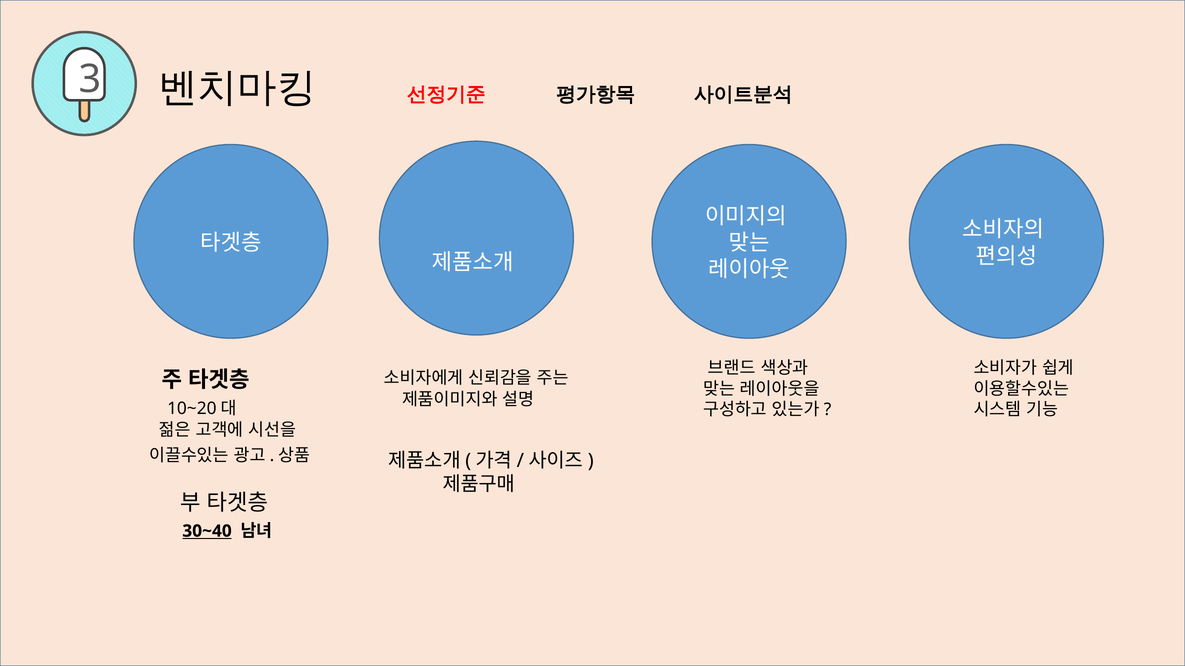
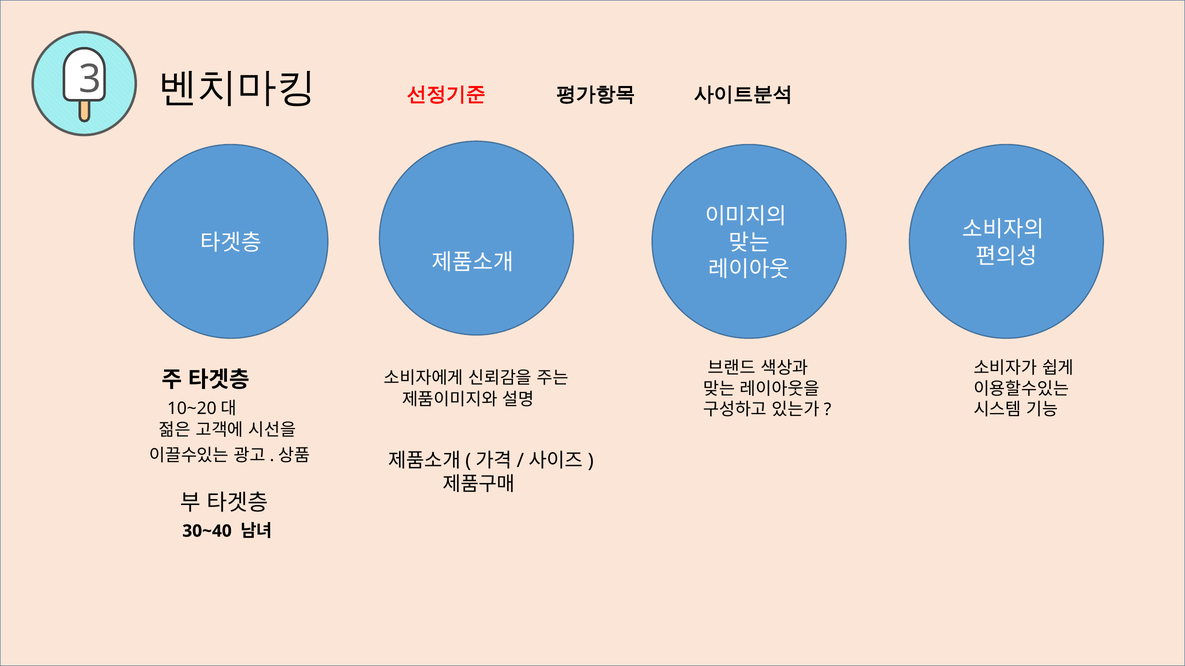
30~40 underline: present -> none (207, 531)
